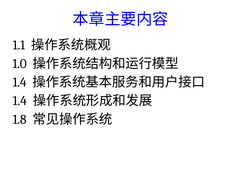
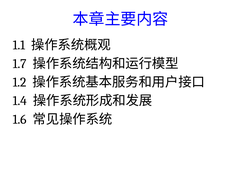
1.0: 1.0 -> 1.7 (20, 64)
1.4: 1.4 -> 1.2 (20, 82)
1.8: 1.8 -> 1.6 (20, 119)
